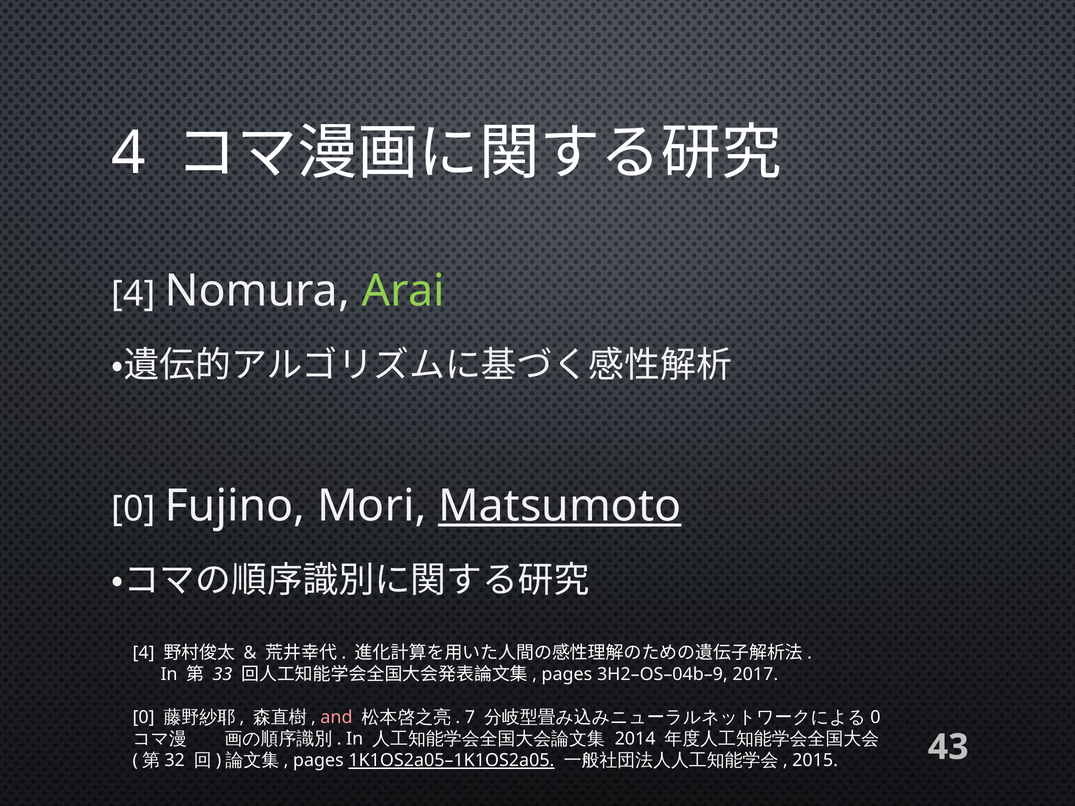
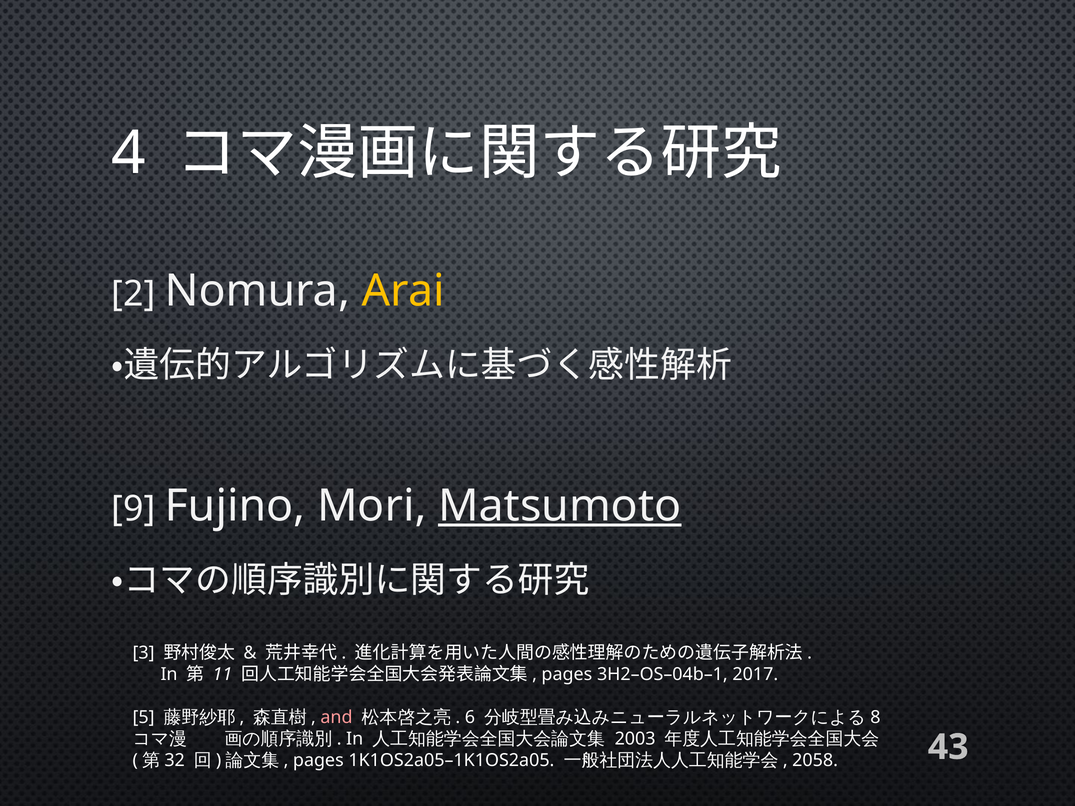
4: 4 -> 2 (133, 294)
Arai colour: light green -> yellow (403, 291)
0: 0 -> 9 (133, 509)
4: 4 -> 3 (144, 653)
33: 33 -> 11 (222, 675)
3H2–OS–04b–9: 3H2–OS–04b–9 -> 3H2–OS–04b–1 (662, 675)
0: 0 -> 5 (144, 718)
7: 7 -> 6 (470, 718)
0: 0 -> 8 (875, 718)
2014: 2014 -> 2003 (635, 739)
1K1OS2a05–1K1OS2a05 underline: present -> none (451, 761)
2015: 2015 -> 2058 (815, 761)
